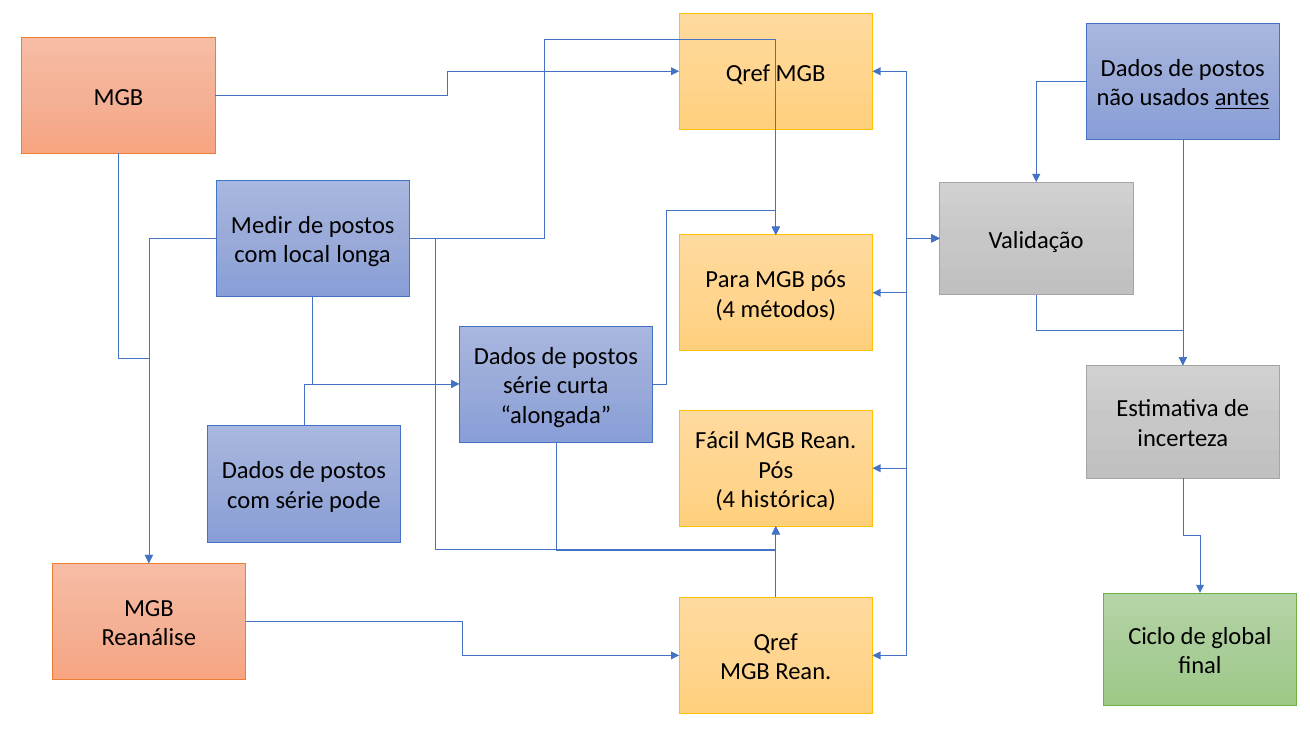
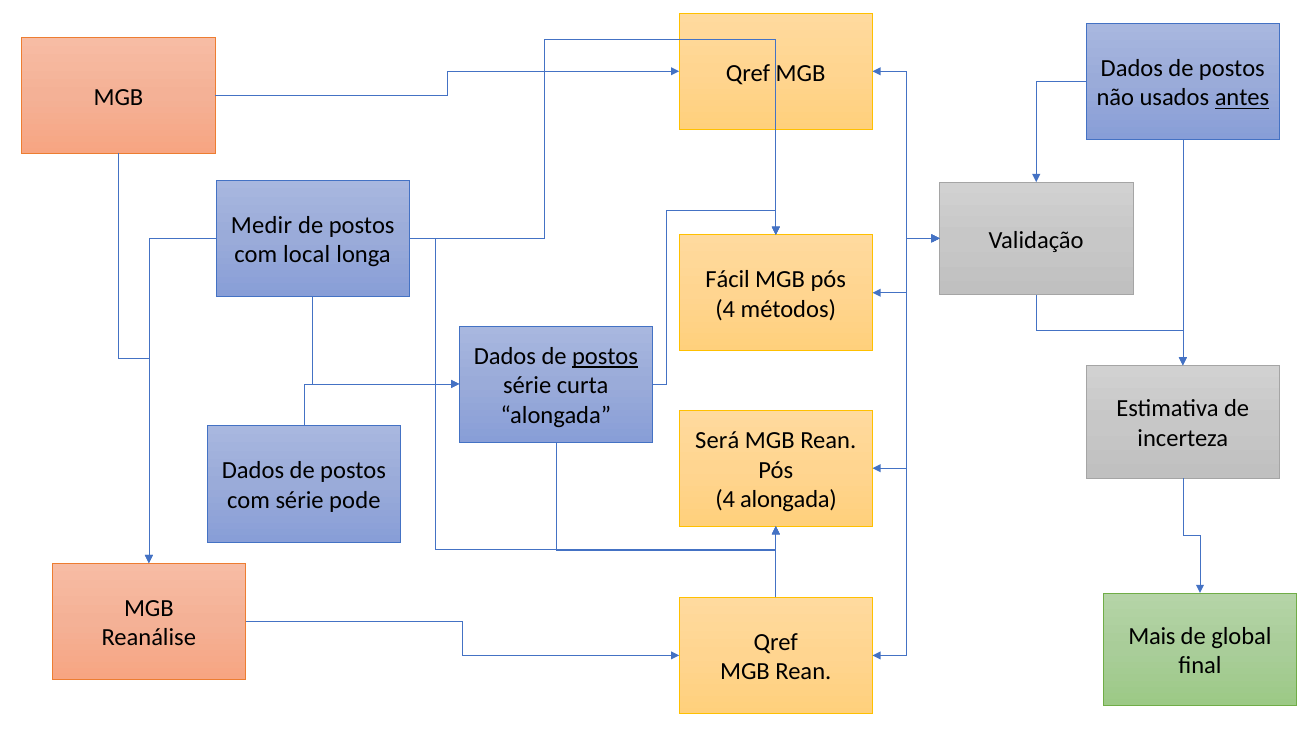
Para: Para -> Fácil (728, 280)
postos underline: none -> present (605, 356)
Fácil: Fácil -> Será (717, 440)
4 histórica: histórica -> alongada (789, 499)
Ciclo: Ciclo -> Mais (1152, 636)
